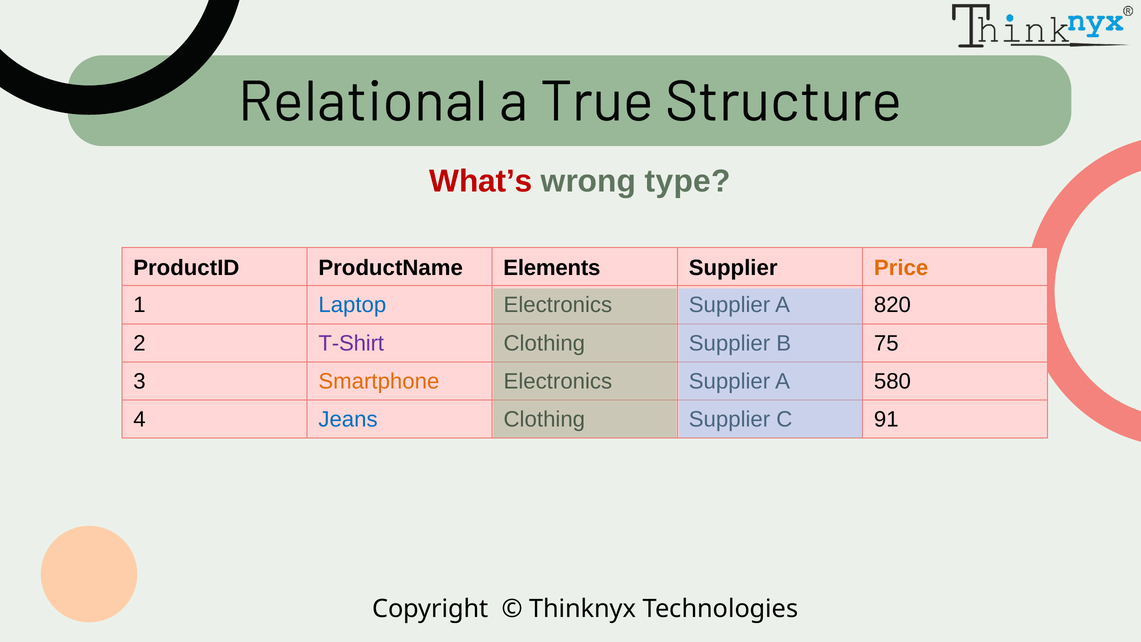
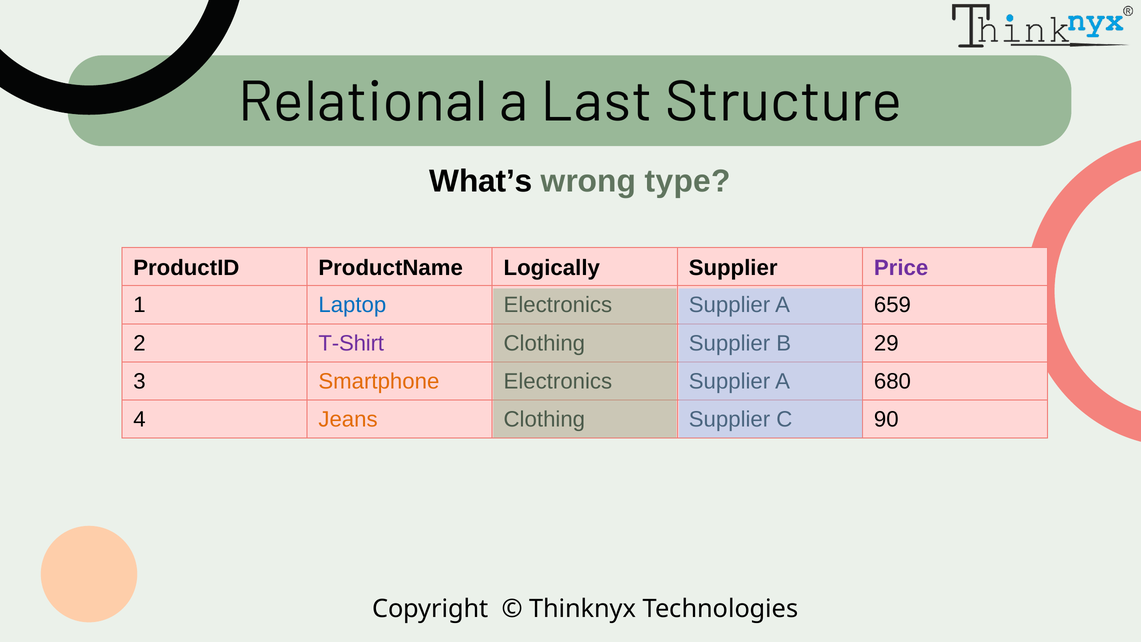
True: True -> Last (597, 102)
What’s colour: red -> black (481, 181)
Elements: Elements -> Logically (552, 268)
Price colour: orange -> purple (901, 268)
820: 820 -> 659 (892, 305)
75: 75 -> 29 (886, 343)
580: 580 -> 680 (892, 381)
Jeans colour: blue -> orange (348, 419)
91: 91 -> 90 (886, 419)
